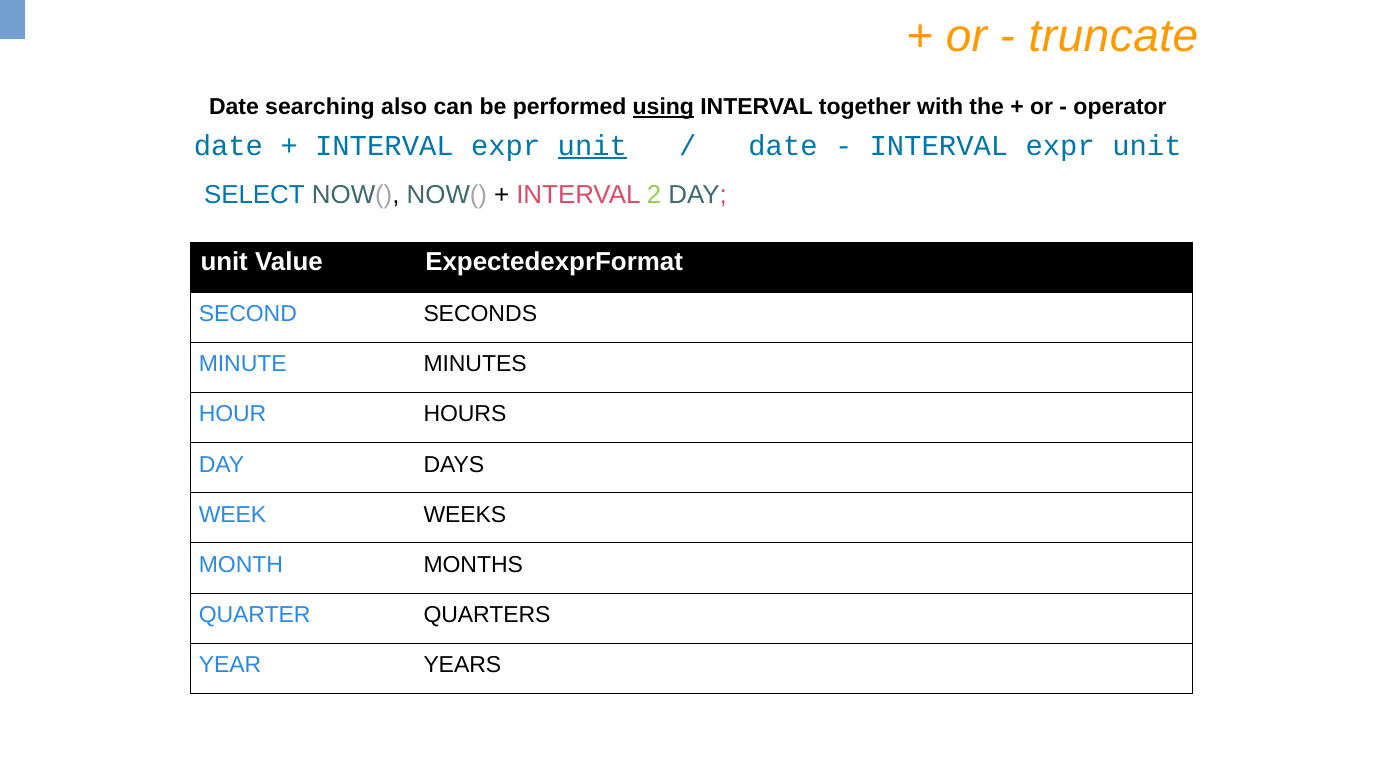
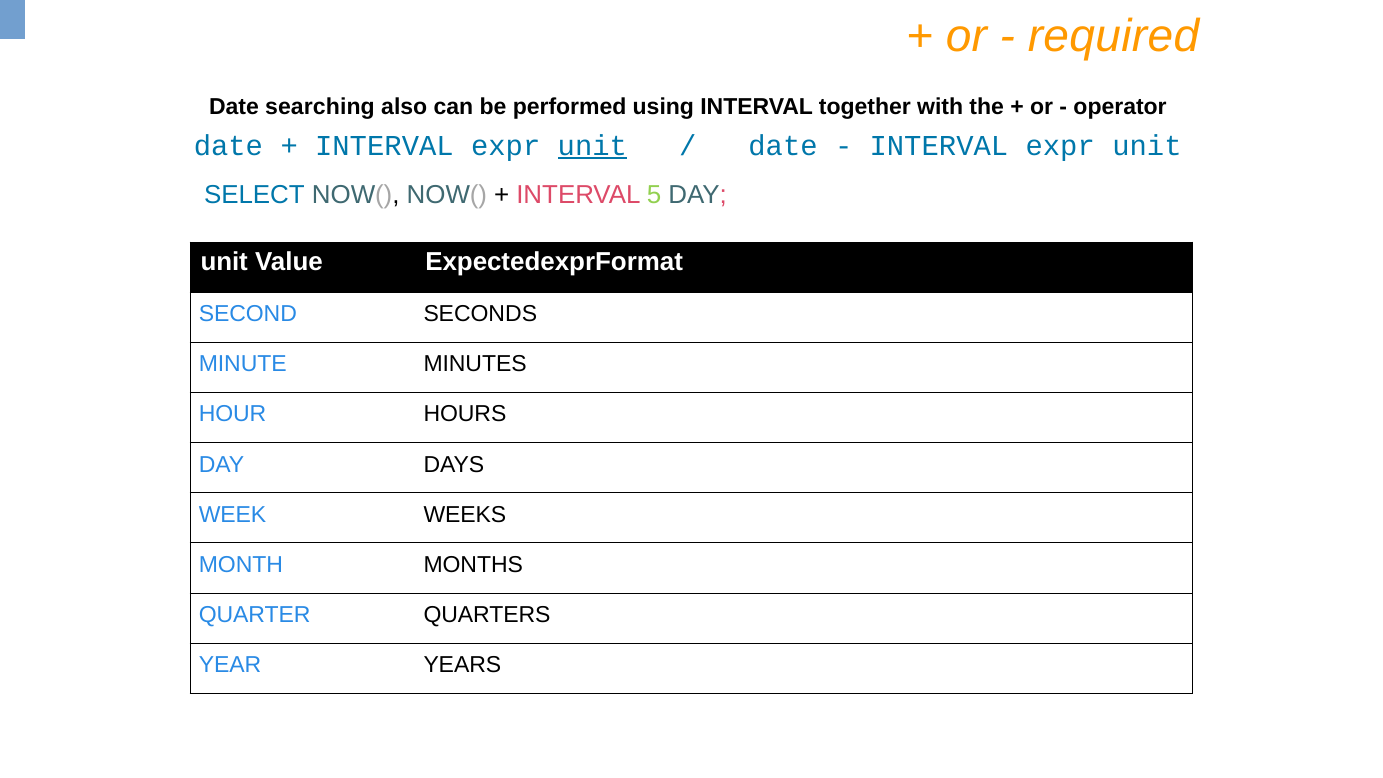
truncate: truncate -> required (1113, 36)
using underline: present -> none (663, 107)
2: 2 -> 5 (654, 195)
